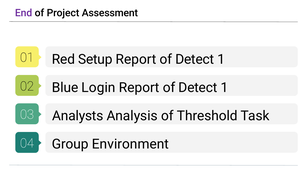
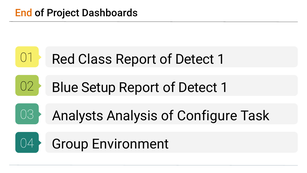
End colour: purple -> orange (24, 13)
Assessment: Assessment -> Dashboards (110, 13)
Setup: Setup -> Class (95, 59)
Login: Login -> Setup (99, 87)
Threshold: Threshold -> Configure (207, 116)
